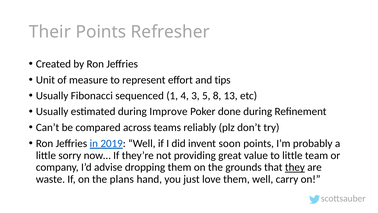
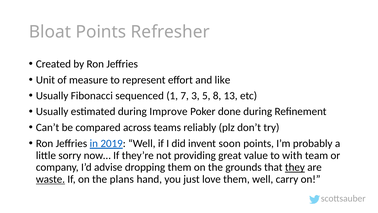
Their: Their -> Bloat (50, 32)
tips: tips -> like (222, 80)
4: 4 -> 7 (185, 96)
to little: little -> with (292, 155)
waste underline: none -> present (50, 179)
